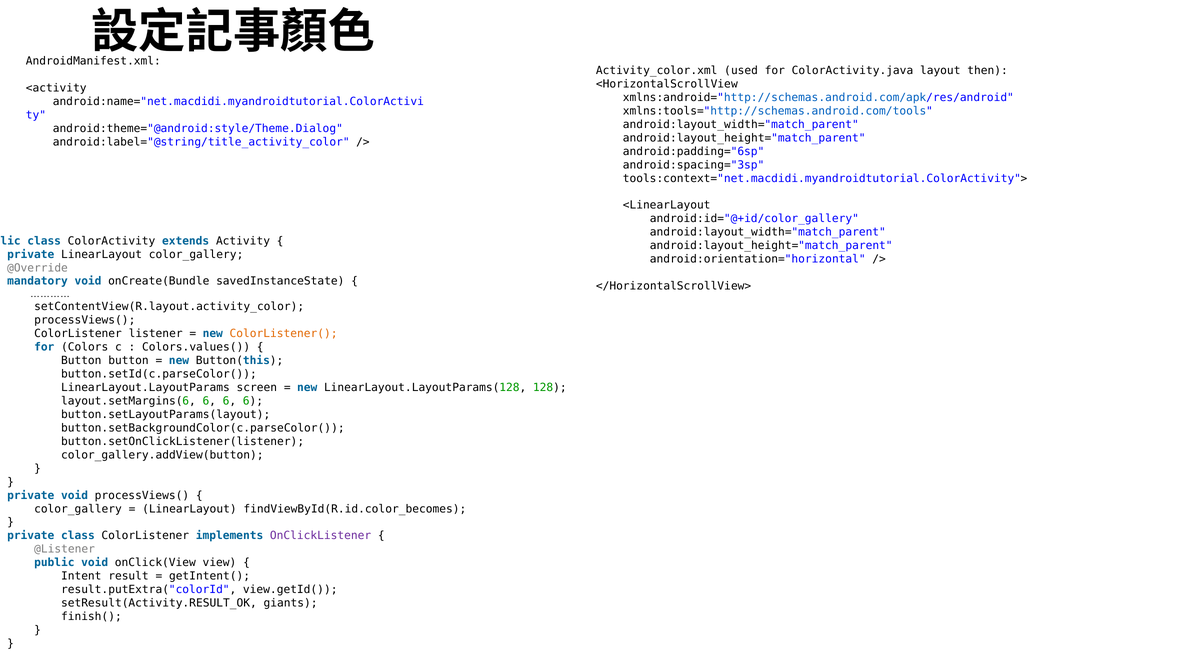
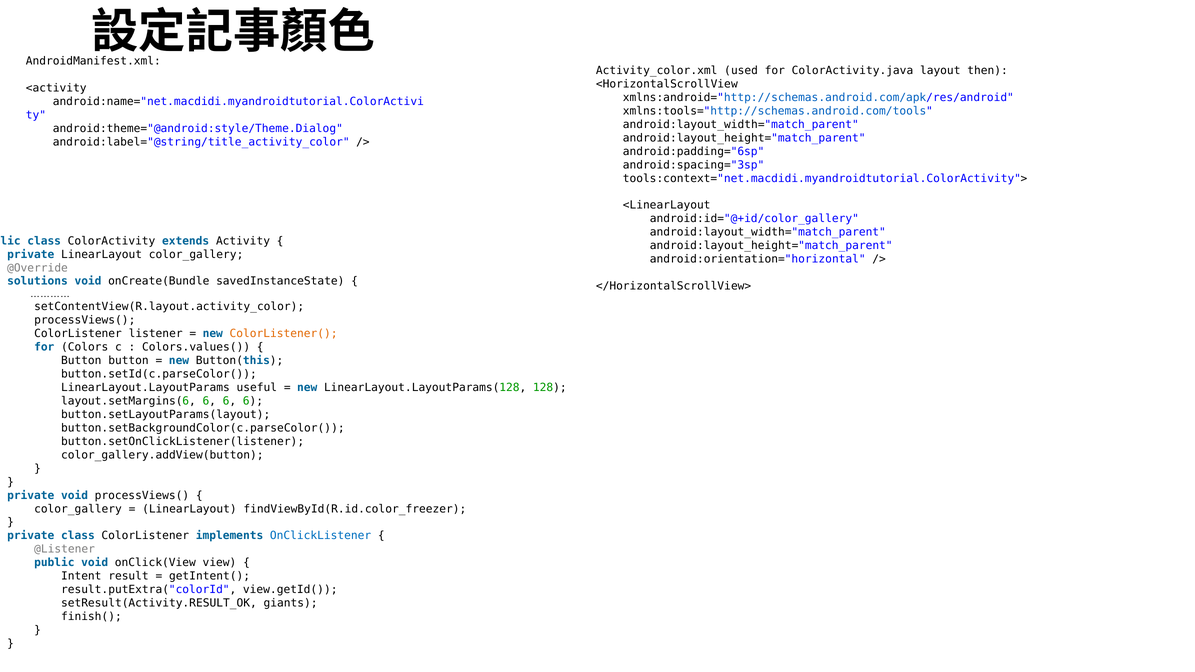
mandatory: mandatory -> solutions (37, 281)
screen: screen -> useful (257, 388)
findViewById(R.id.color_becomes: findViewById(R.id.color_becomes -> findViewById(R.id.color_freezer (355, 509)
OnClickListener colour: purple -> blue (321, 536)
